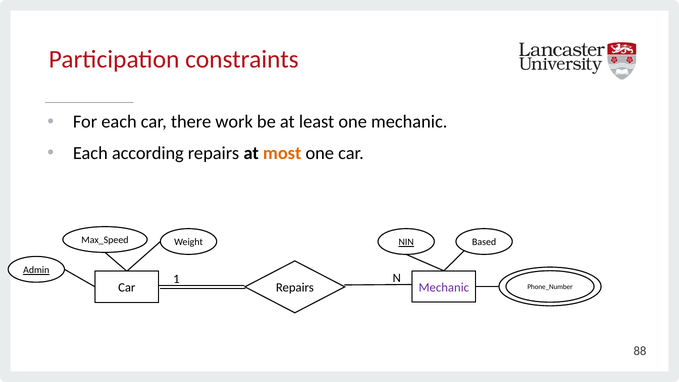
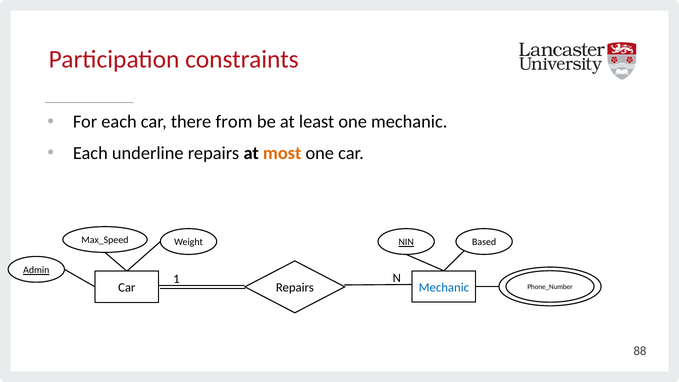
work: work -> from (234, 122)
according: according -> underline (148, 153)
Mechanic colour: purple -> blue (444, 287)
